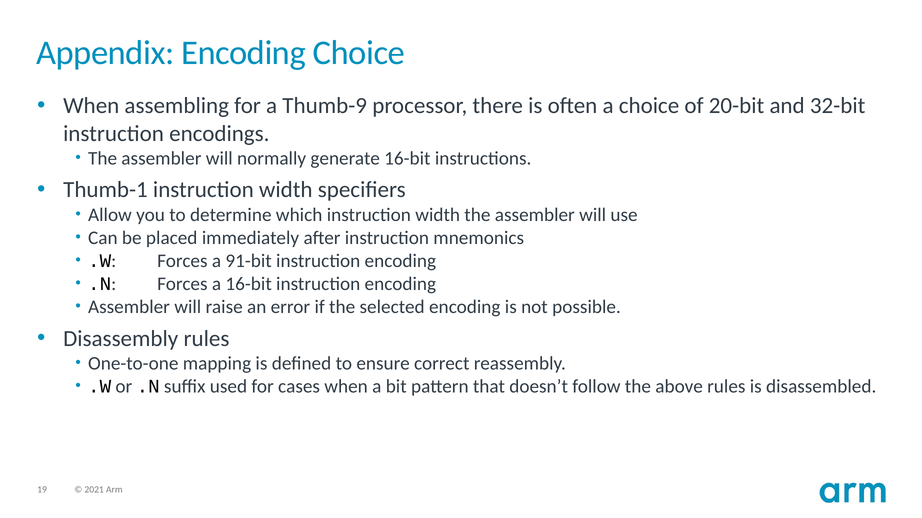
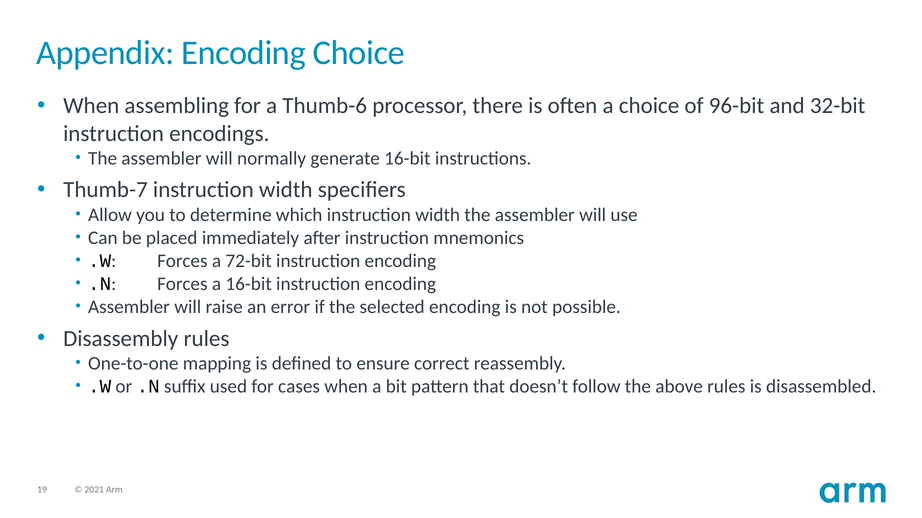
Thumb-9: Thumb-9 -> Thumb-6 (325, 106)
20-bit: 20-bit -> 96-bit (737, 106)
Thumb-1: Thumb-1 -> Thumb-7 (105, 190)
91-bit: 91-bit -> 72-bit (249, 261)
